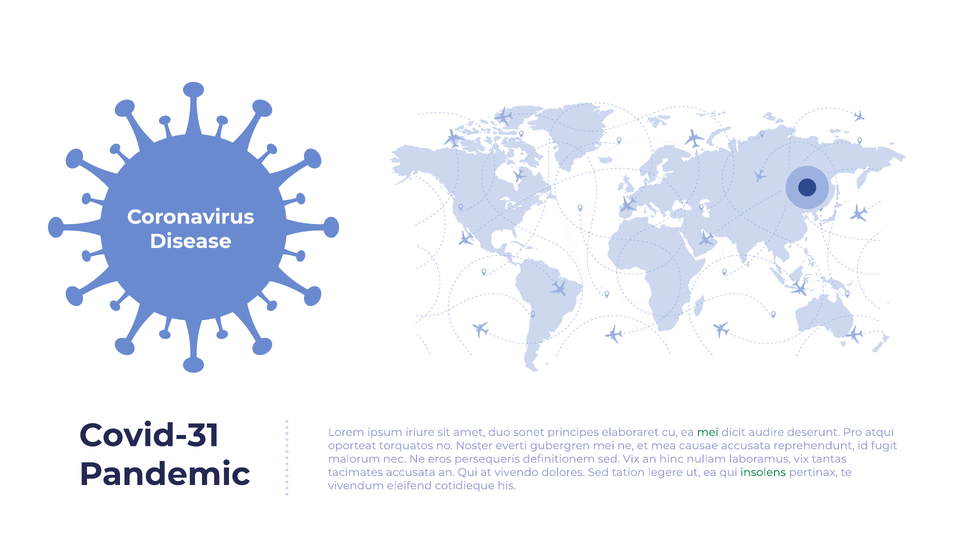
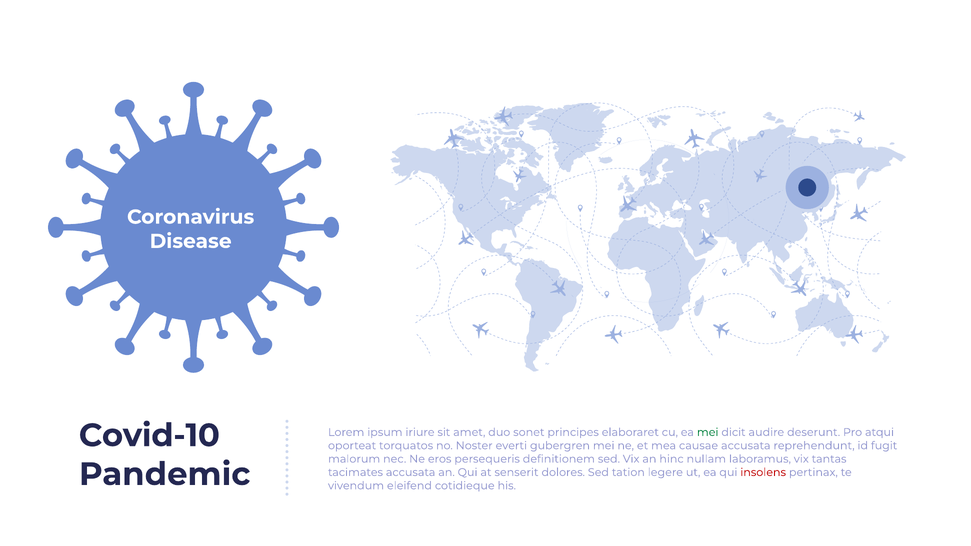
Covid-31: Covid-31 -> Covid-10 (149, 436)
vivendo: vivendo -> senserit (516, 472)
insolens colour: green -> red (763, 472)
